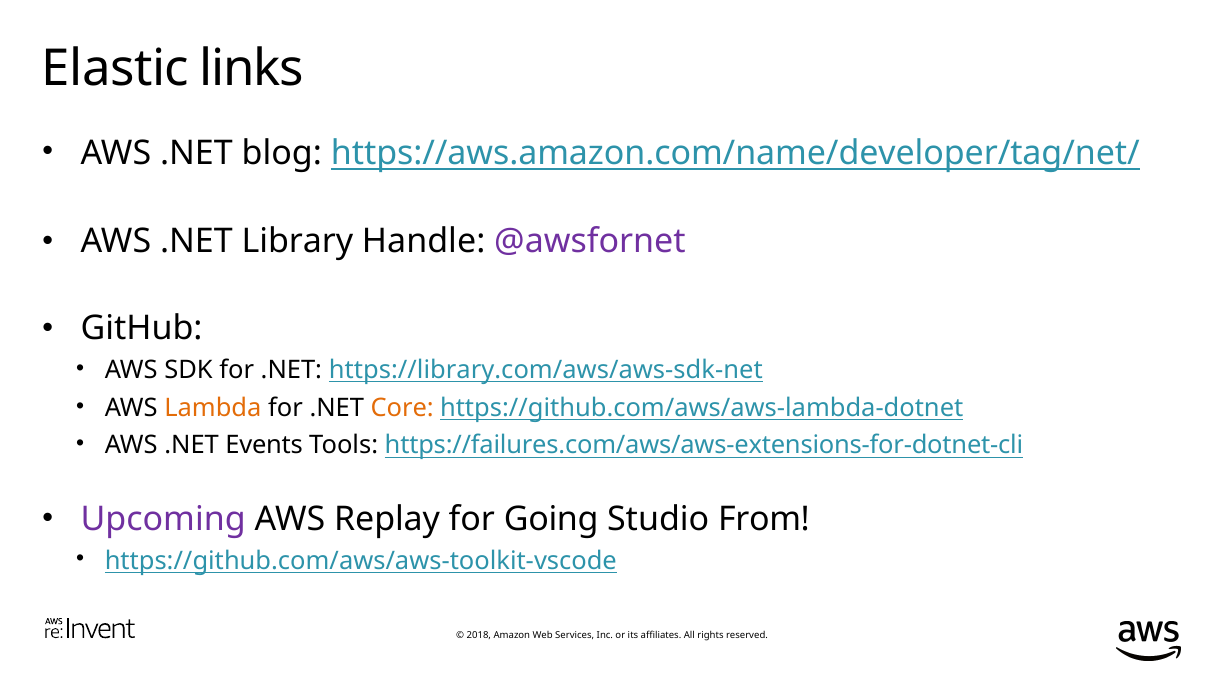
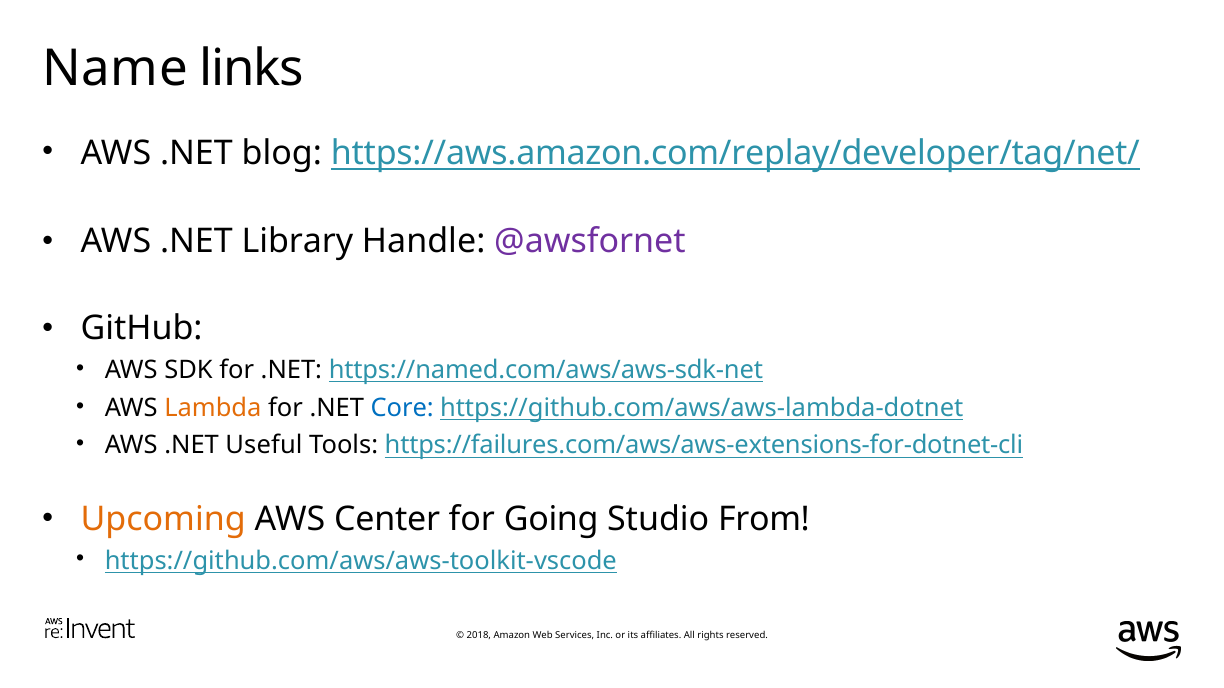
Elastic: Elastic -> Name (115, 69)
https://aws.amazon.com/name/developer/tag/net/: https://aws.amazon.com/name/developer/tag/net/ -> https://aws.amazon.com/replay/developer/tag/net/ (735, 154)
https://library.com/aws/aws-sdk-net: https://library.com/aws/aws-sdk-net -> https://named.com/aws/aws-sdk-net (546, 370)
Core colour: orange -> blue (402, 408)
Events: Events -> Useful (264, 446)
Upcoming colour: purple -> orange (163, 519)
Replay: Replay -> Center (387, 519)
